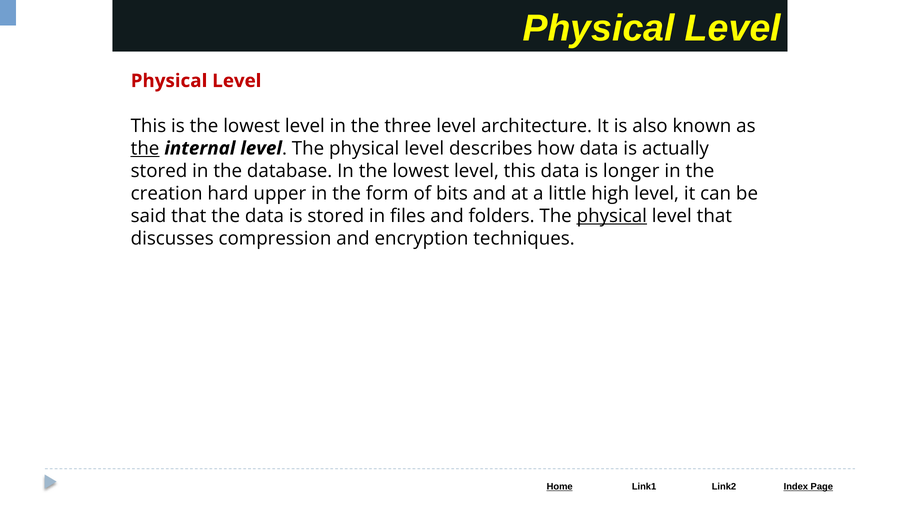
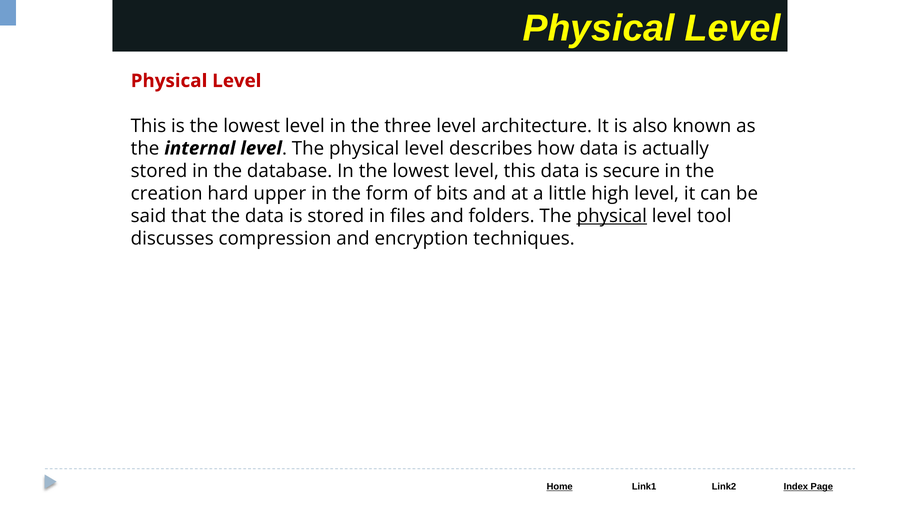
the underline: present -> none (145, 148)
longer: longer -> secure (631, 171)
level that: that -> tool (714, 216)
